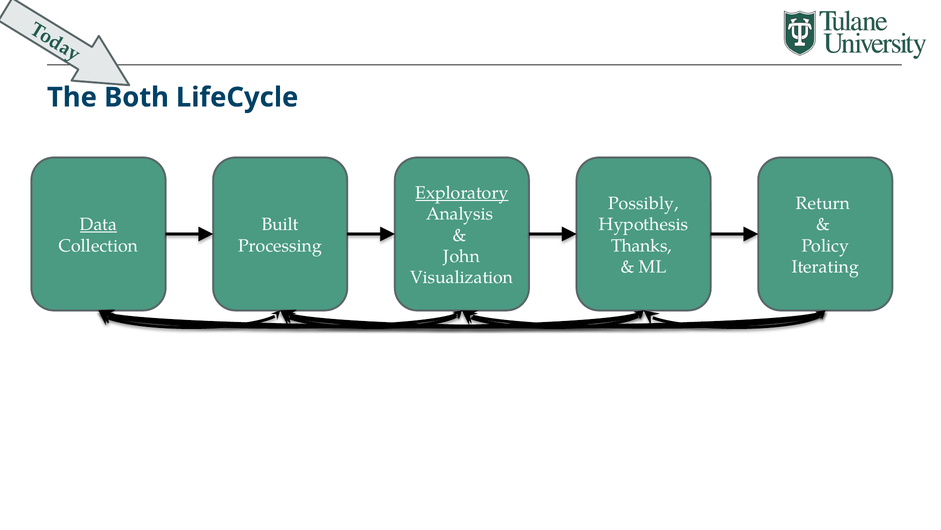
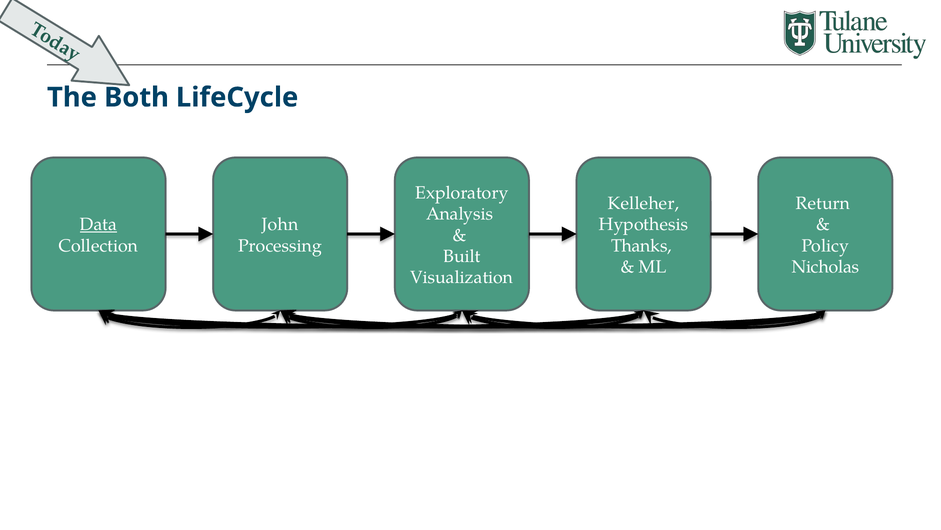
Exploratory underline: present -> none (462, 193)
Possibly: Possibly -> Kelleher (643, 203)
Built: Built -> John (280, 224)
John: John -> Built (462, 256)
Iterating: Iterating -> Nicholas (825, 267)
